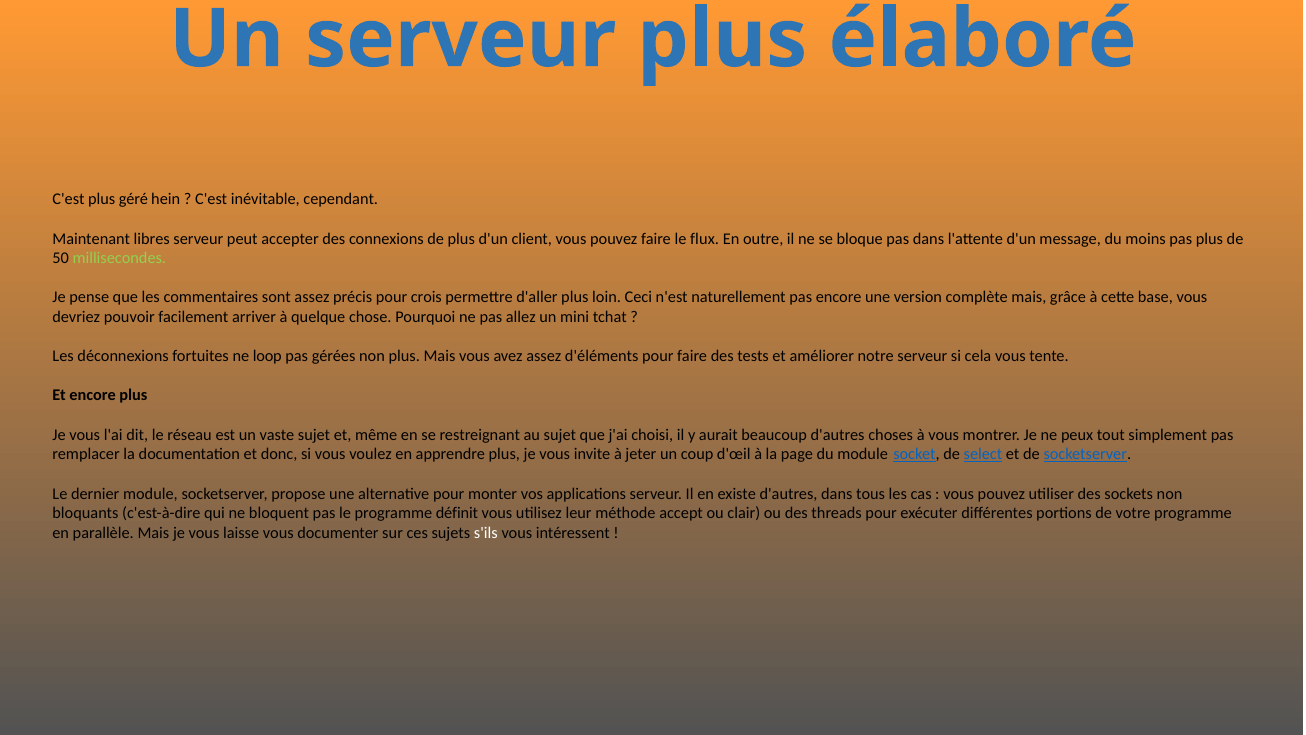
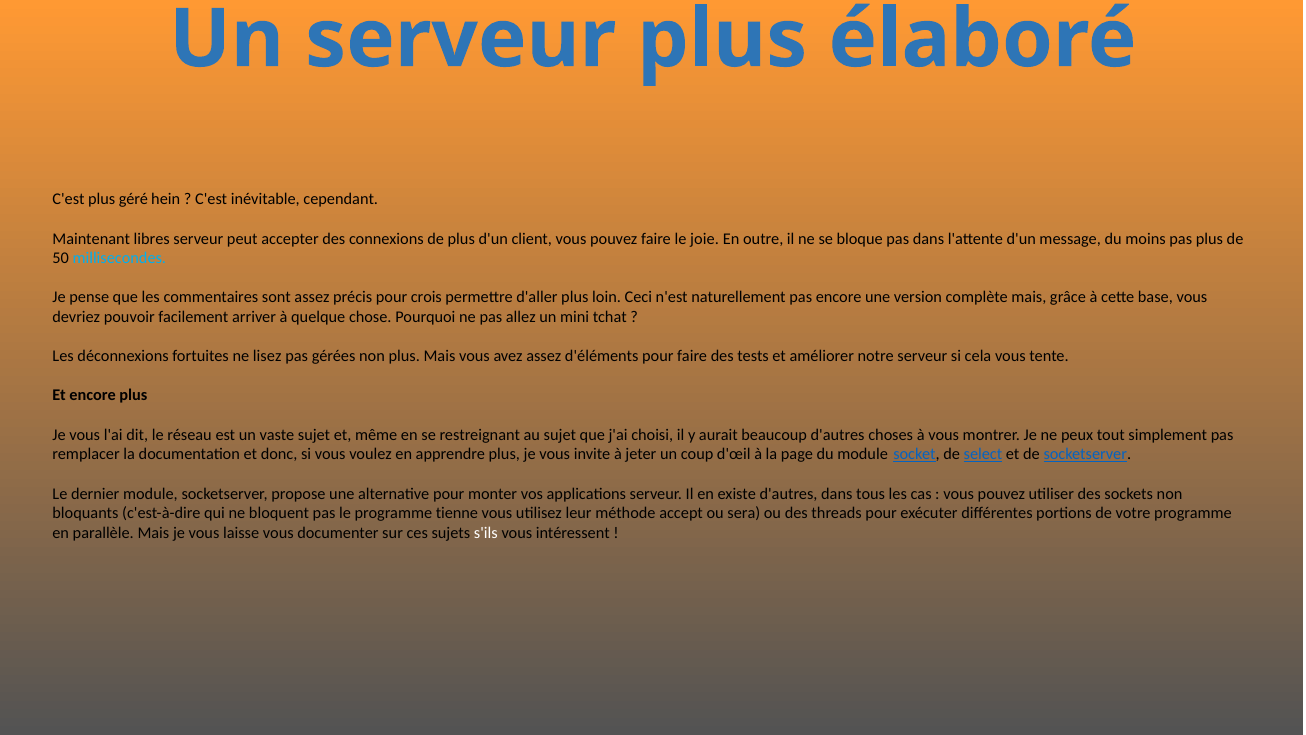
flux: flux -> joie (705, 239)
millisecondes colour: light green -> light blue (119, 258)
loop: loop -> lisez (267, 356)
définit: définit -> tienne (457, 513)
clair: clair -> sera (744, 513)
